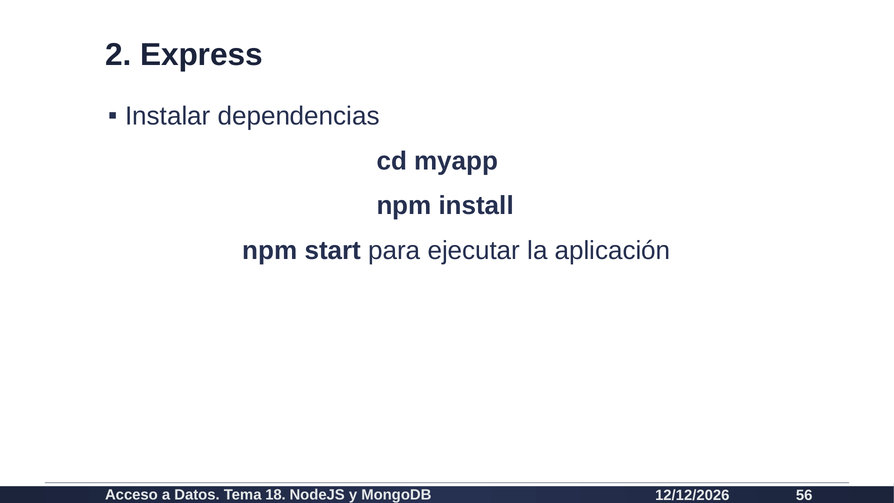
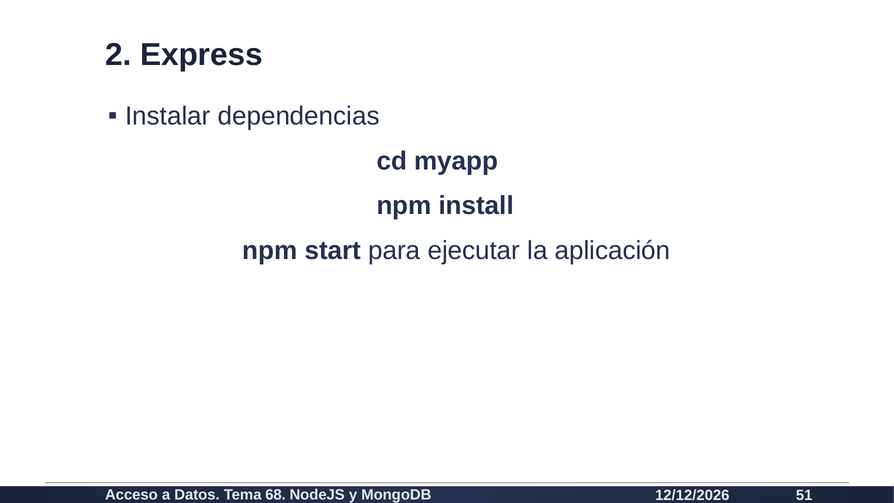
18: 18 -> 68 (276, 495)
56: 56 -> 51 (804, 495)
